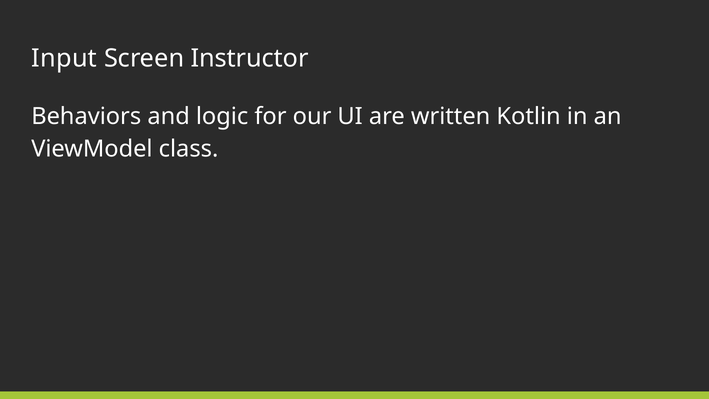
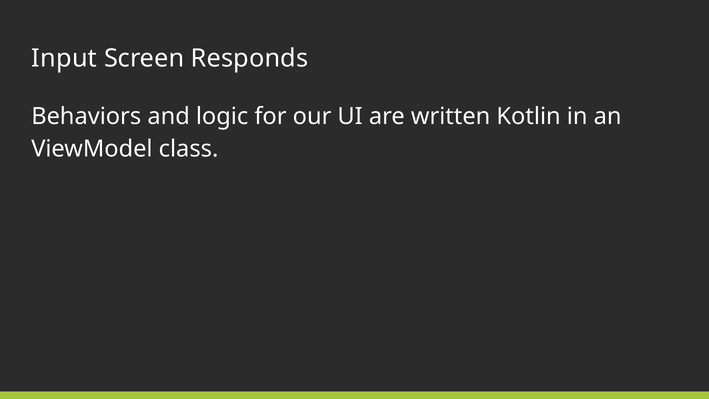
Instructor: Instructor -> Responds (249, 59)
